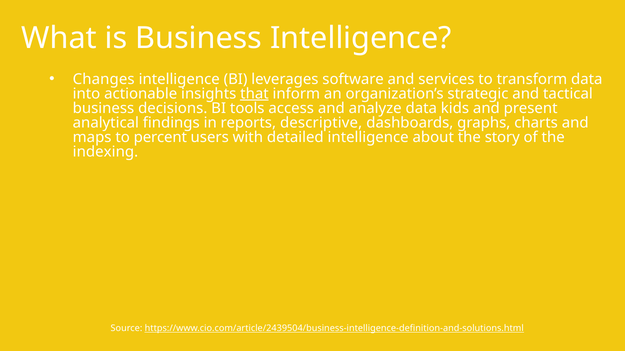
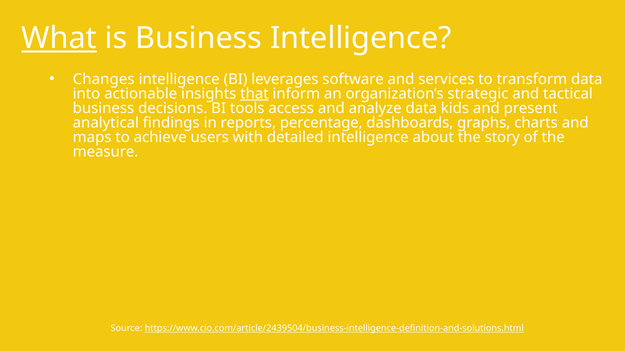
What underline: none -> present (59, 38)
descriptive: descriptive -> percentage (321, 123)
percent: percent -> achieve (160, 138)
indexing: indexing -> measure (106, 152)
